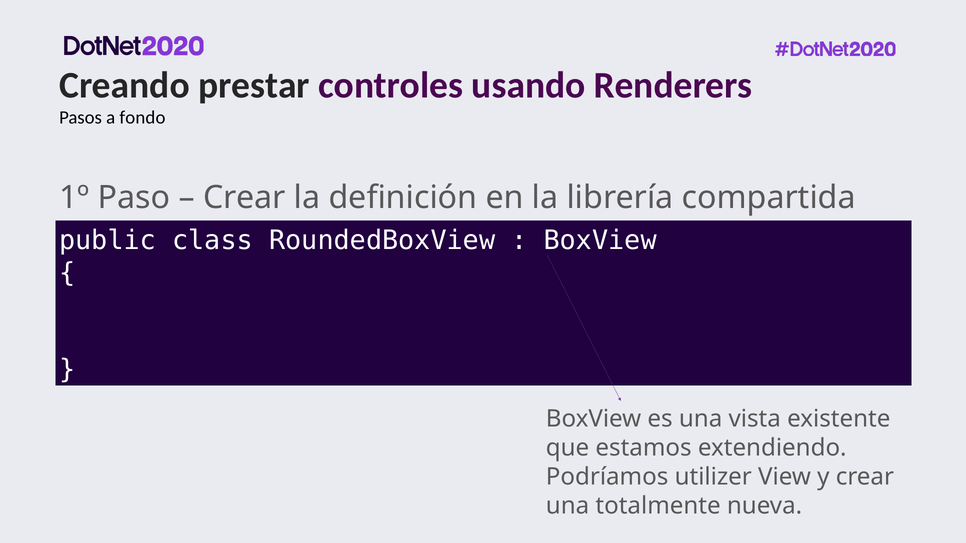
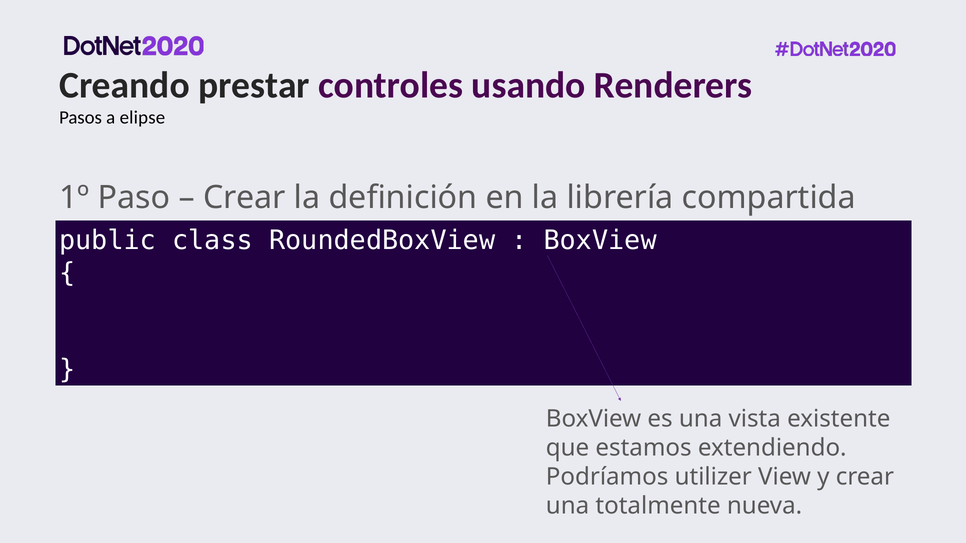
fondo: fondo -> elipse (142, 118)
